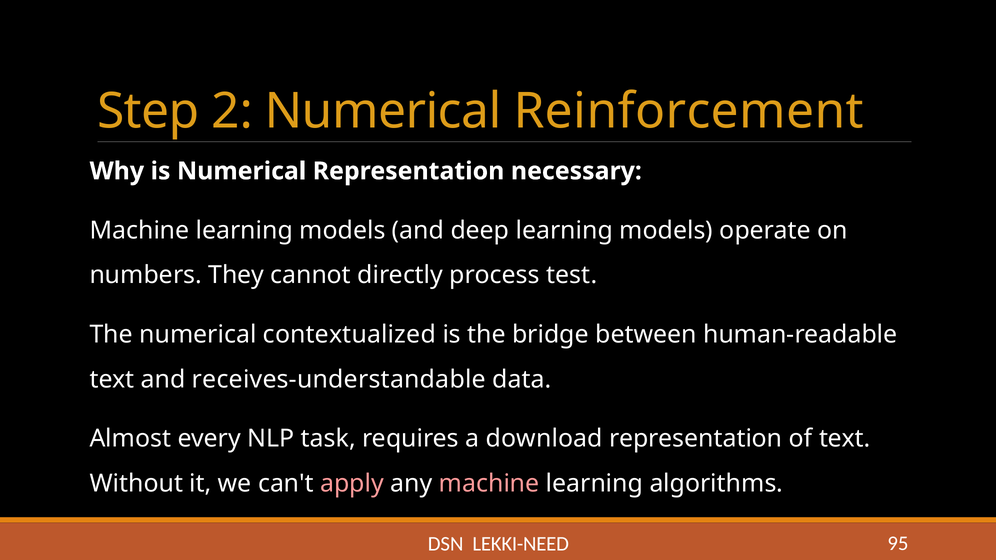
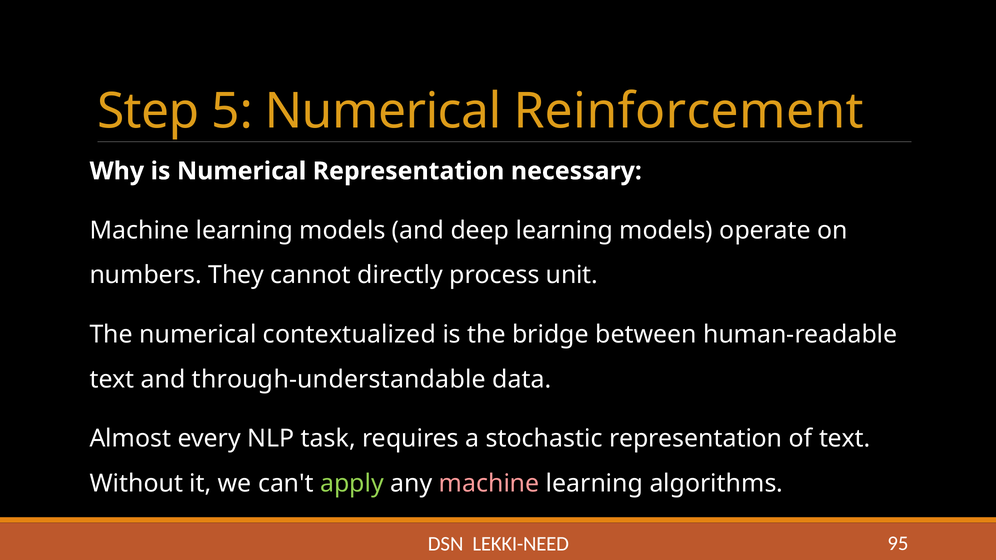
2: 2 -> 5 (232, 112)
test: test -> unit (572, 275)
receives-understandable: receives-understandable -> through-understandable (339, 380)
download: download -> stochastic (544, 439)
apply colour: pink -> light green (352, 484)
